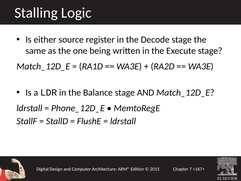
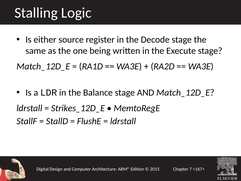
Phone_12D_E: Phone_12D_E -> Strikes_12D_E (78, 108)
